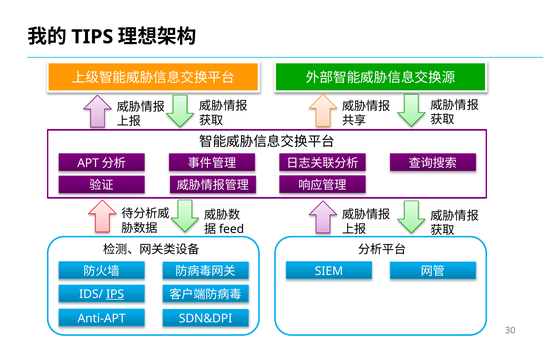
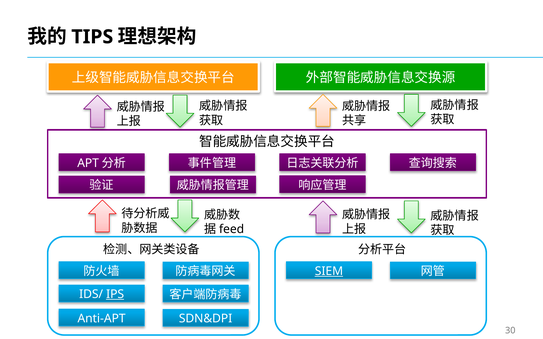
SIEM underline: none -> present (329, 271)
